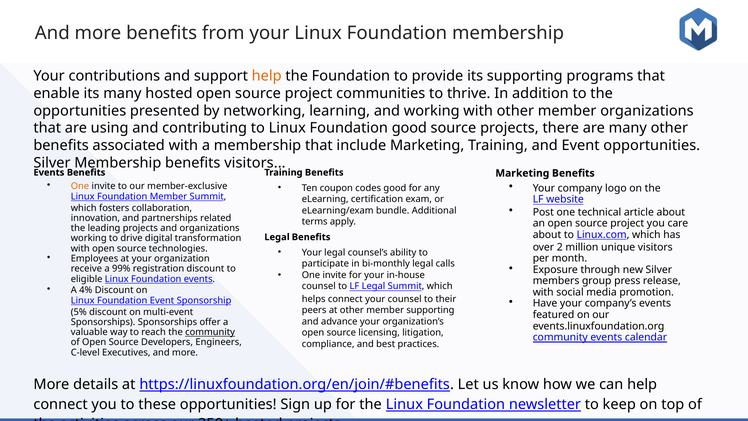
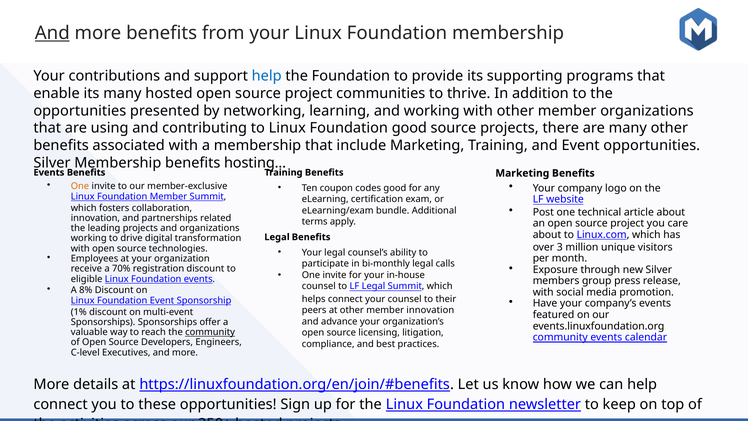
And underline: none -> present (52, 33)
help colour: orange -> blue (267, 76)
benefits visitors: visitors -> hosting (255, 163)
2: 2 -> 3 (560, 247)
99%: 99% -> 70% (121, 269)
4%: 4% -> 8% (86, 290)
member supporting: supporting -> innovation (430, 310)
5%: 5% -> 1% (79, 312)
